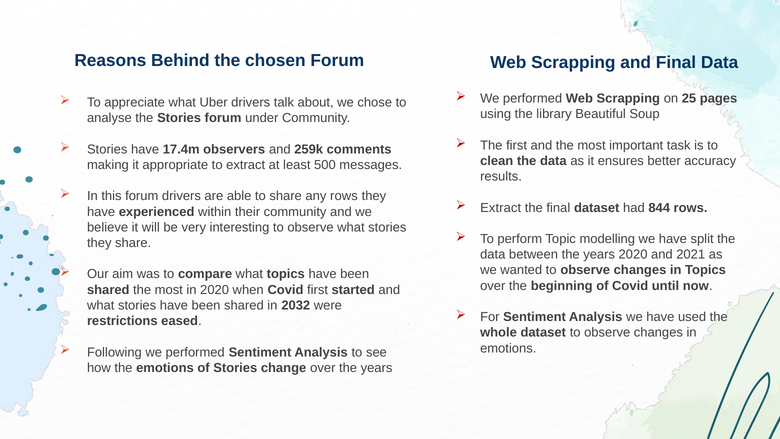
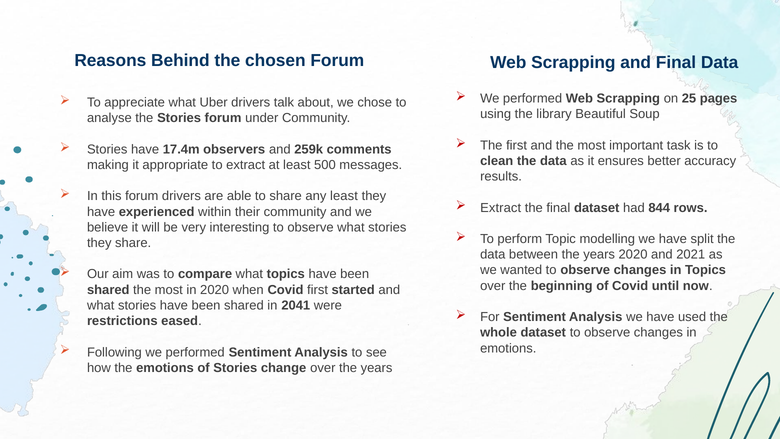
any rows: rows -> least (344, 196)
2032: 2032 -> 2041 (296, 305)
